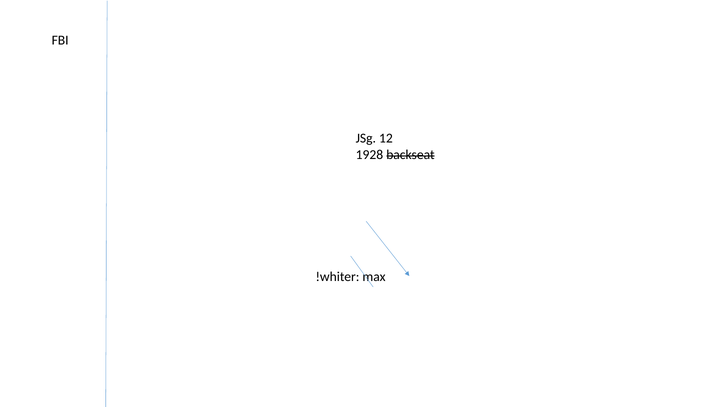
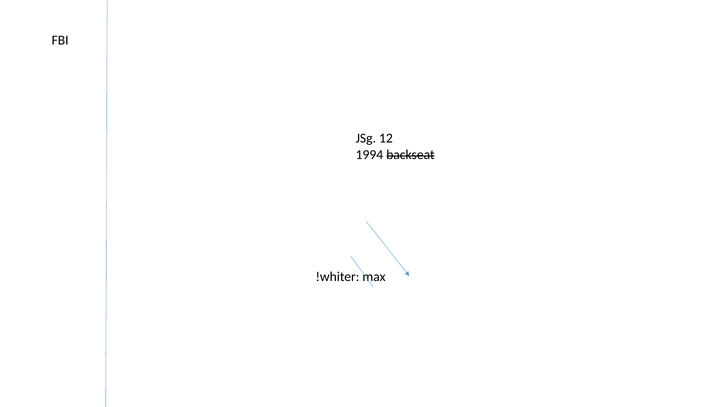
1928: 1928 -> 1994 (369, 155)
